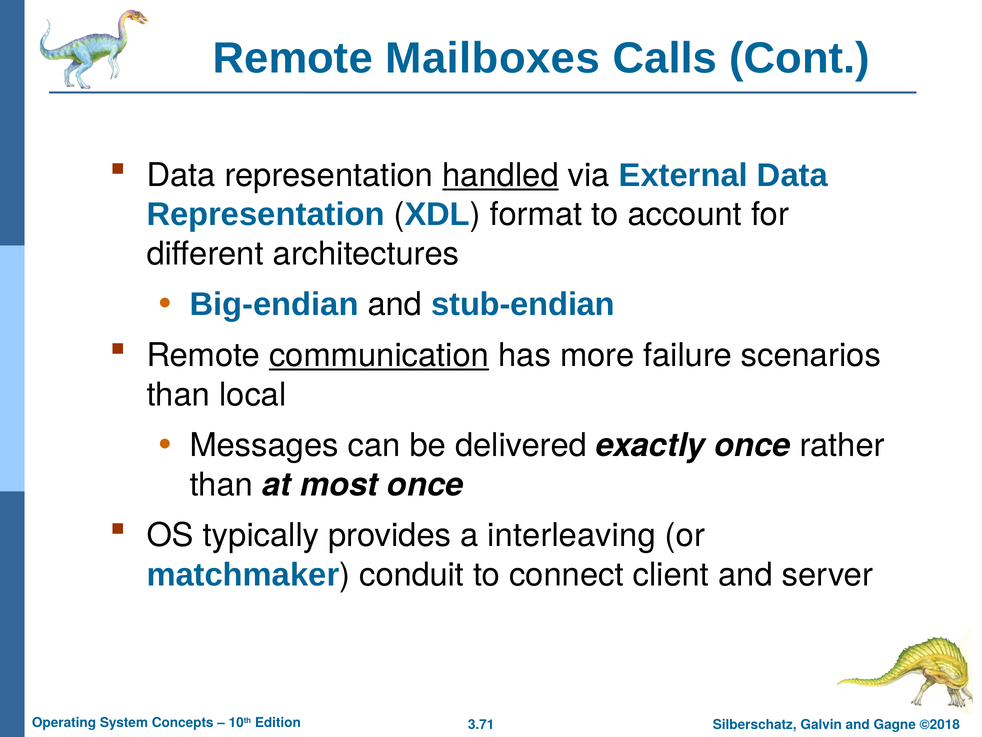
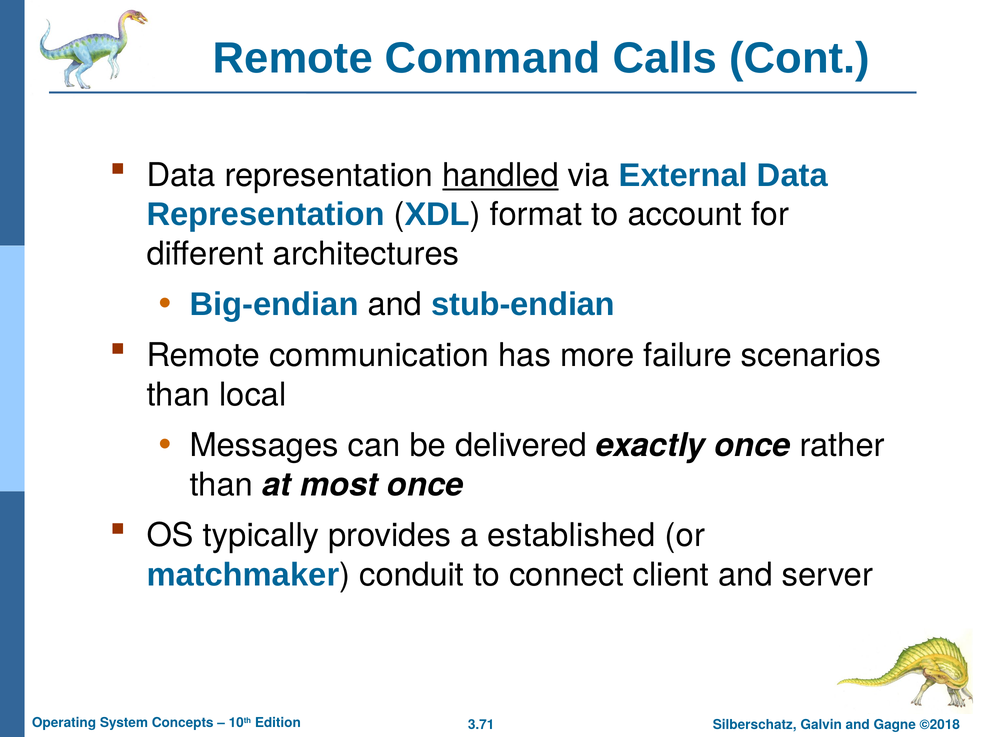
Mailboxes: Mailboxes -> Command (493, 59)
communication underline: present -> none (379, 355)
interleaving: interleaving -> established (572, 535)
